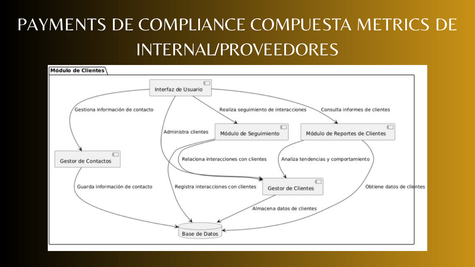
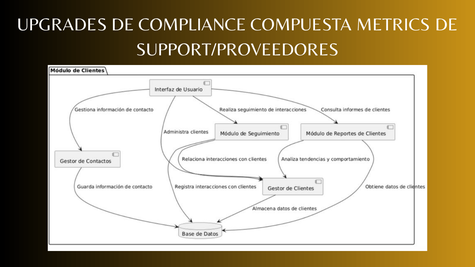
PAYMENTS: PAYMENTS -> UPGRADES (62, 25)
INTERNAL/PROVEEDORES: INTERNAL/PROVEEDORES -> SUPPORT/PROVEEDORES (237, 50)
